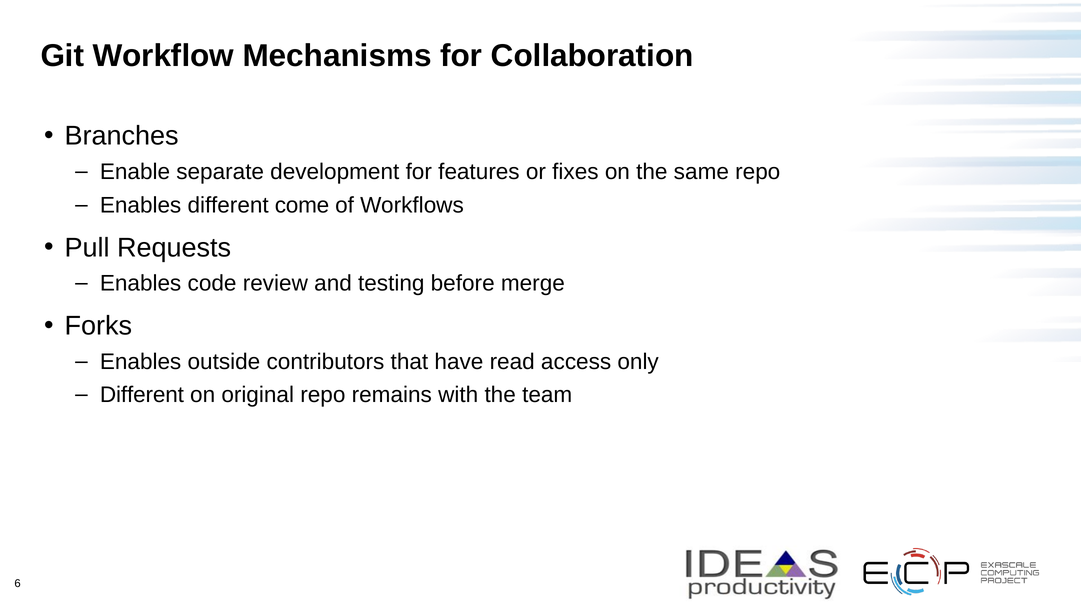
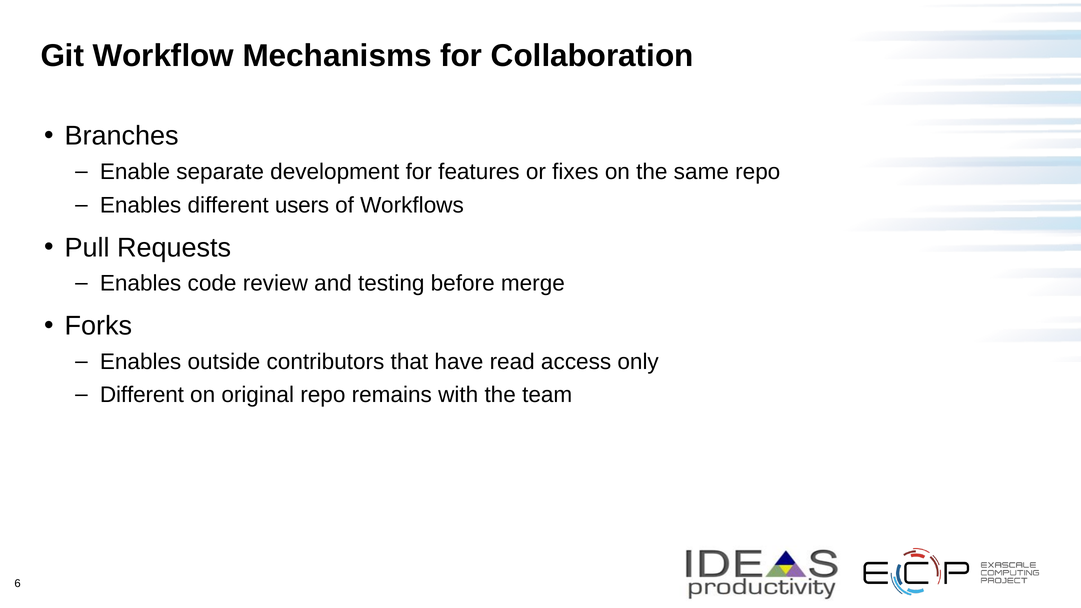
come: come -> users (302, 205)
